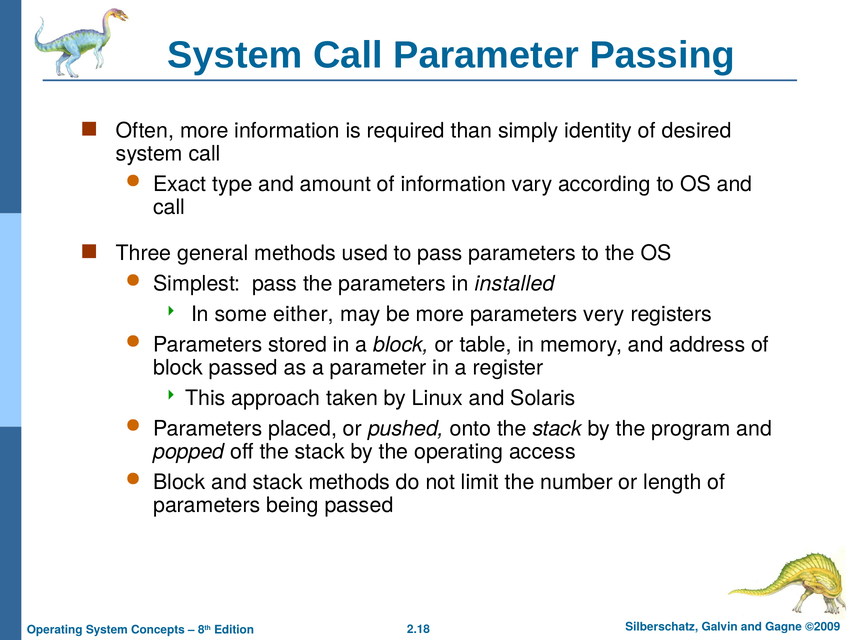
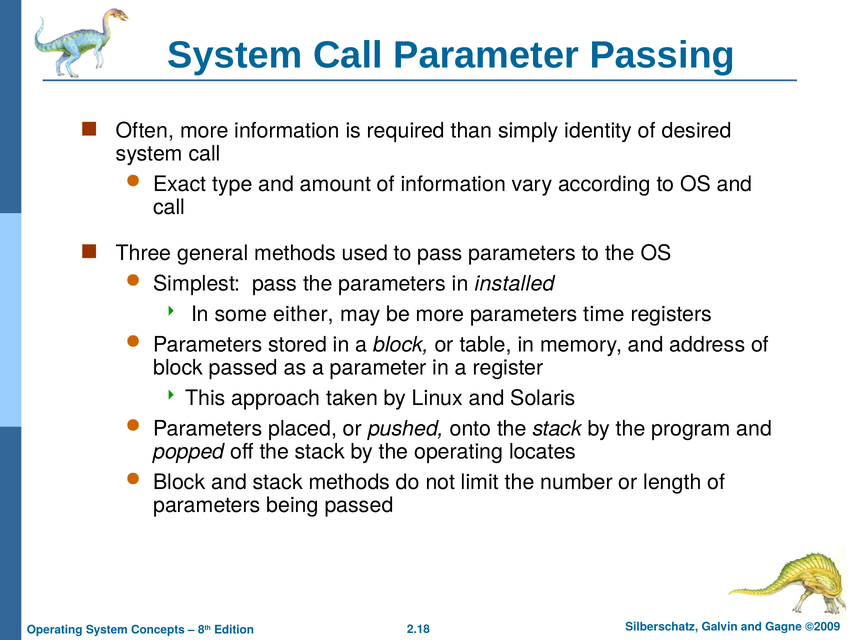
very: very -> time (604, 314)
access: access -> locates (543, 452)
